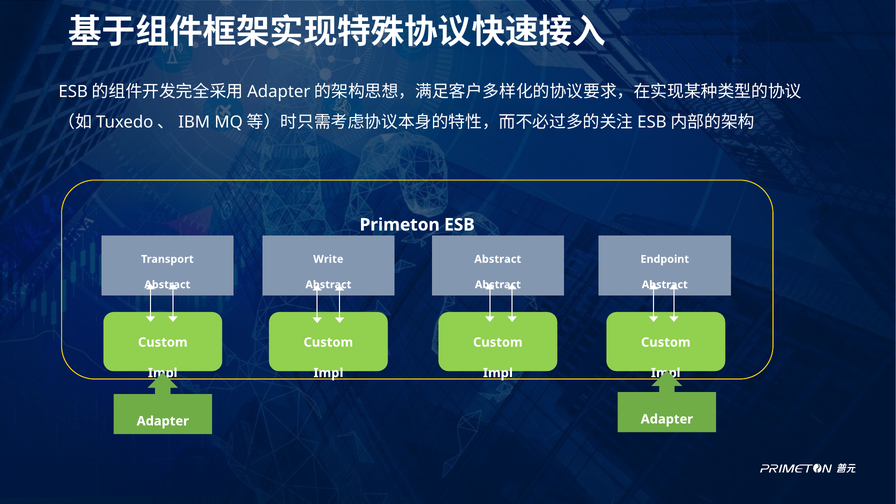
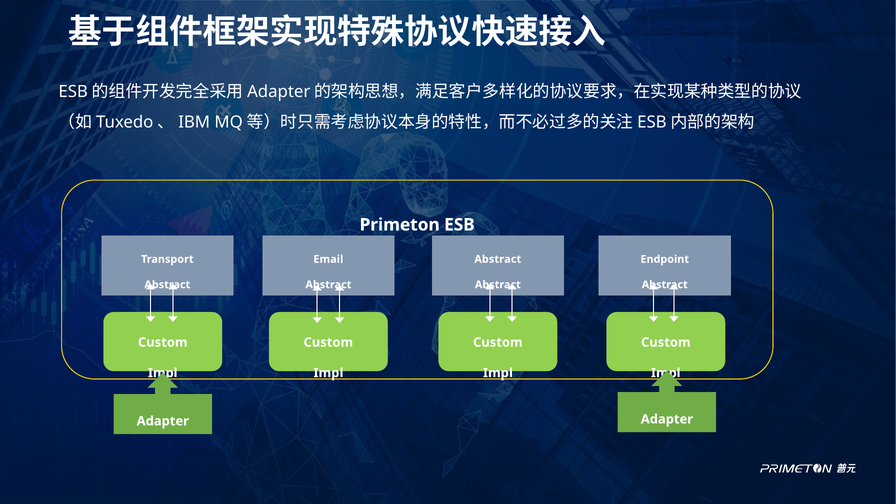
Write: Write -> Email (328, 259)
